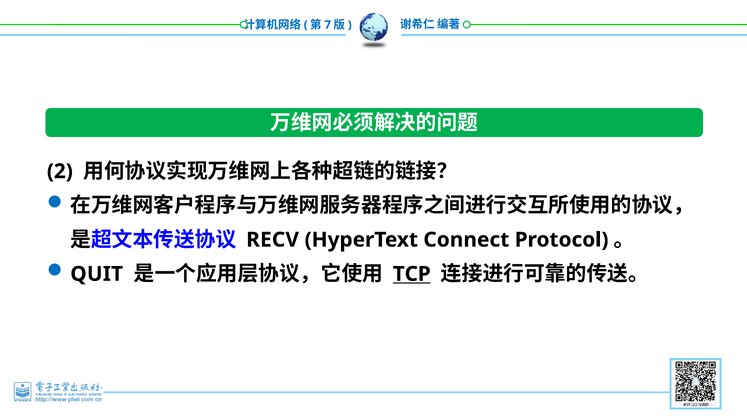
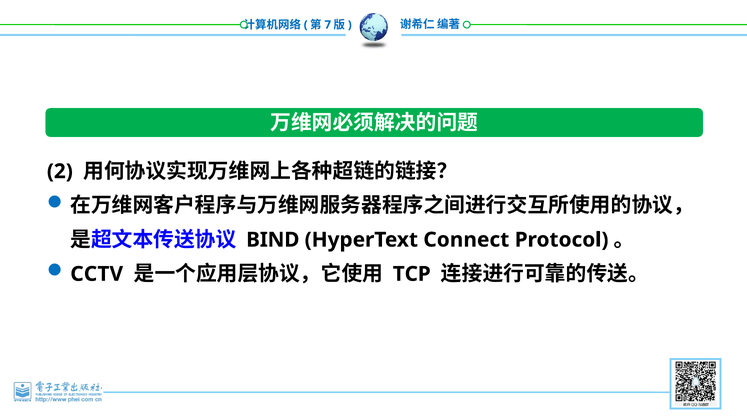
RECV: RECV -> BIND (273, 240)
QUIT: QUIT -> CCTV (97, 274)
TCP underline: present -> none (412, 274)
